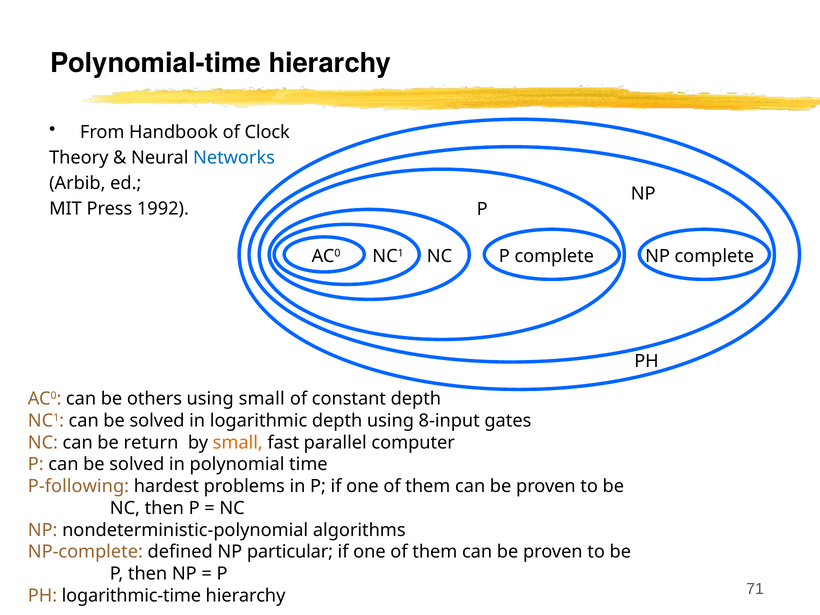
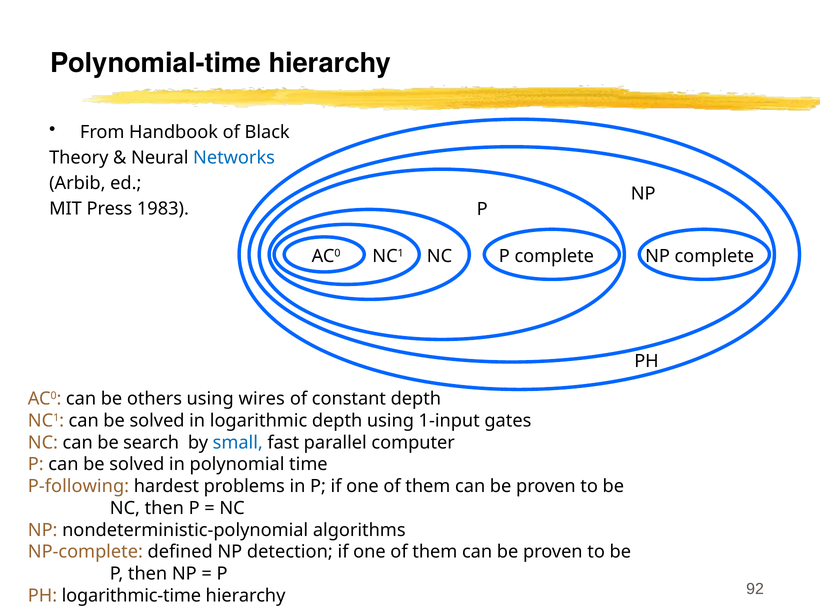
Clock: Clock -> Black (267, 132)
1992: 1992 -> 1983 (163, 209)
using small: small -> wires (262, 399)
8-input: 8-input -> 1-input (449, 421)
return: return -> search (151, 443)
small colour: orange -> blue (238, 443)
particular: particular -> detection (290, 552)
71: 71 -> 92 (755, 589)
